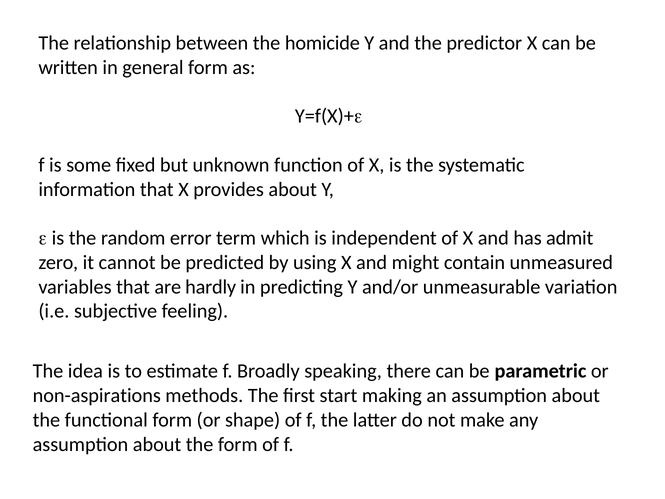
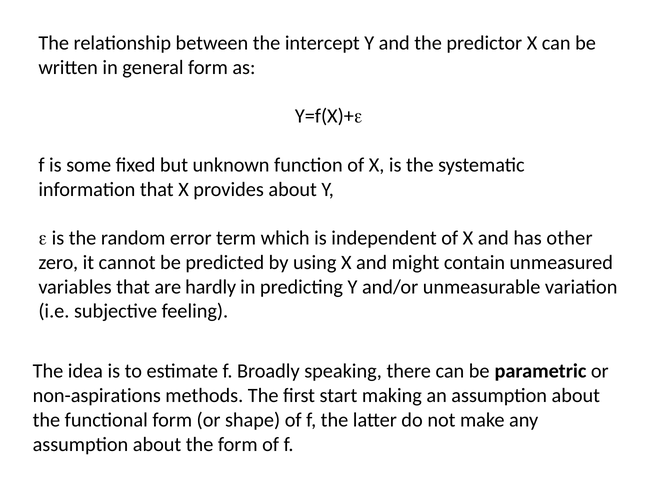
homicide: homicide -> intercept (322, 43)
admit: admit -> other (570, 238)
